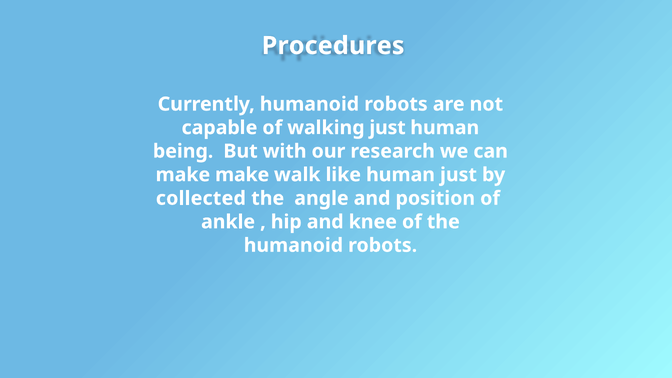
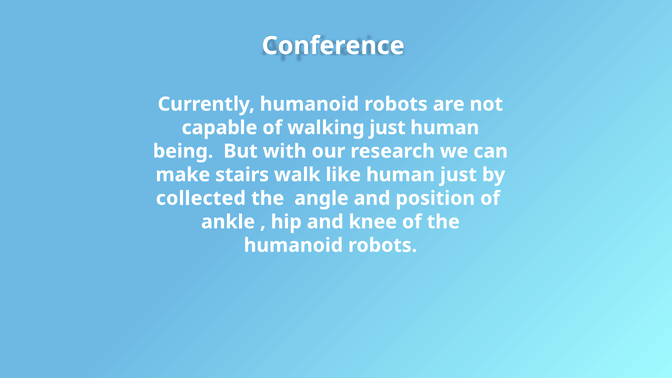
Procedures: Procedures -> Conference (333, 46)
make make: make -> stairs (242, 175)
